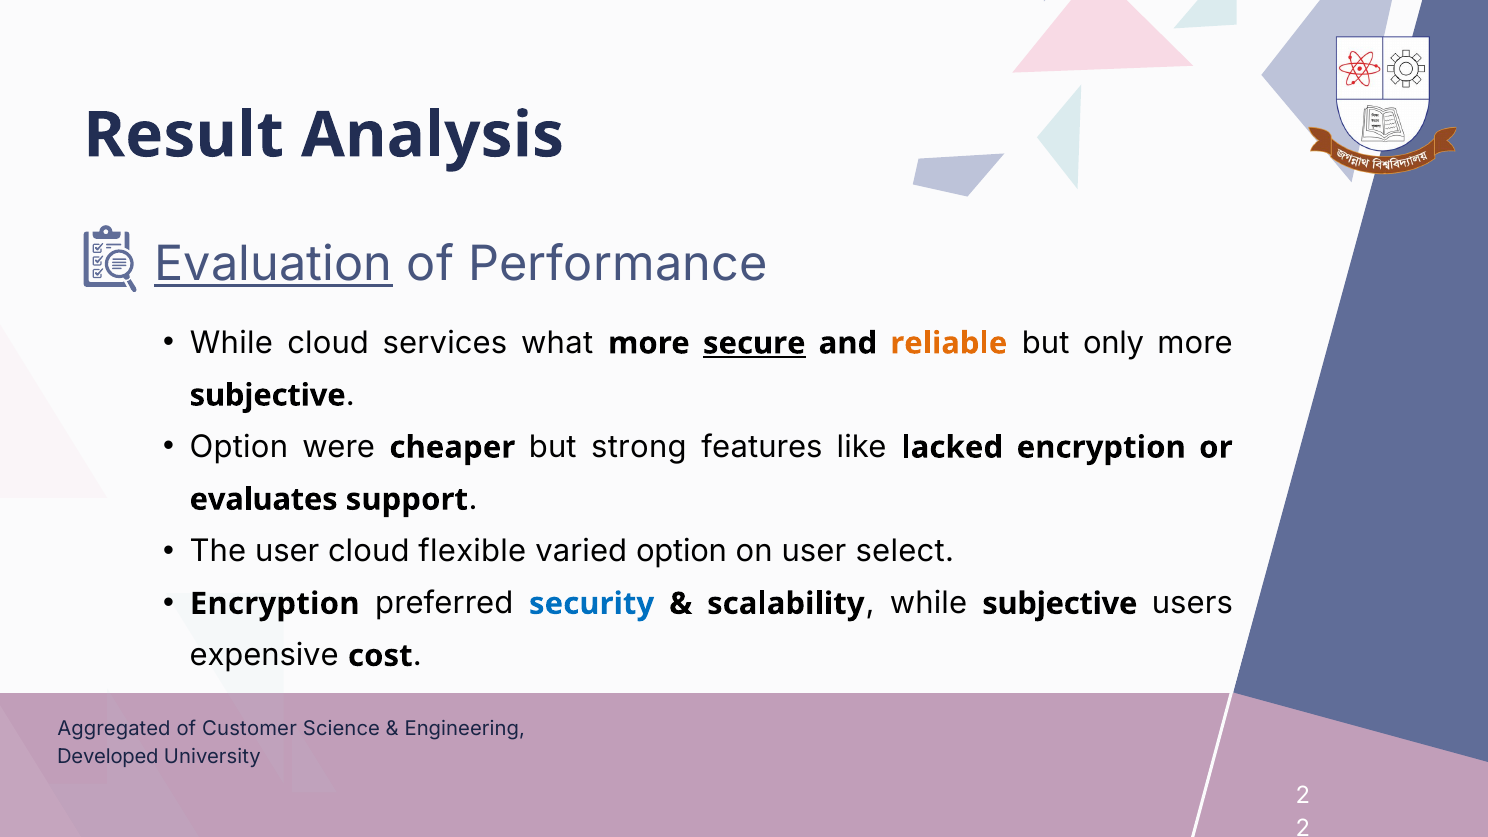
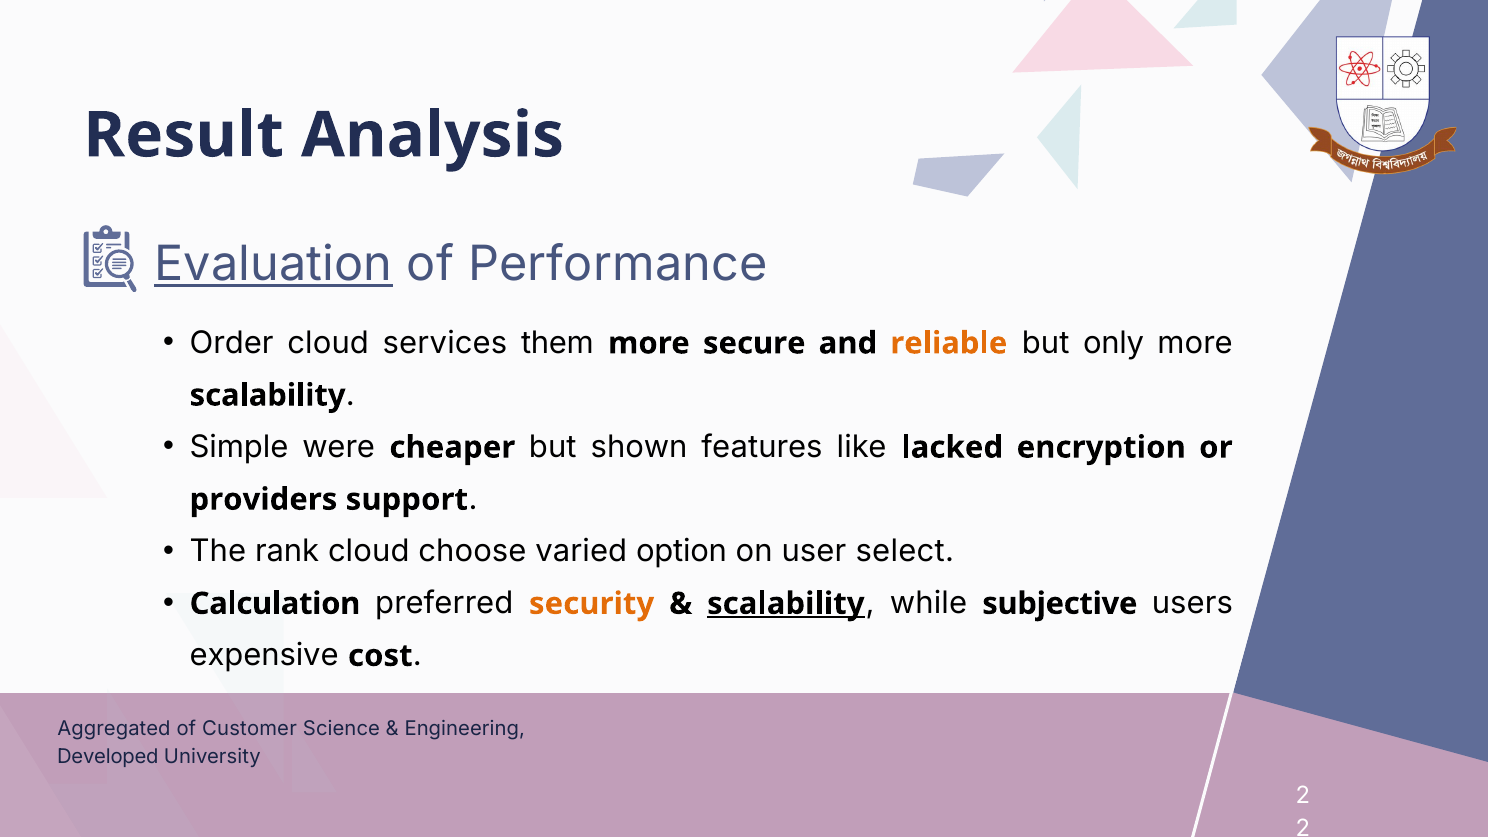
While: While -> Order (232, 343)
what: what -> them (557, 343)
secure underline: present -> none (754, 343)
subjective: subjective -> scalability (268, 395)
Option: Option -> Simple (239, 447)
strong: strong -> shown (639, 447)
evaluates: evaluates -> providers (263, 500)
The user: user -> rank (287, 552)
flexible: flexible -> choose (472, 552)
Encryption: Encryption -> Calculation (275, 604)
security colour: blue -> orange (592, 604)
scalability underline: none -> present (786, 604)
